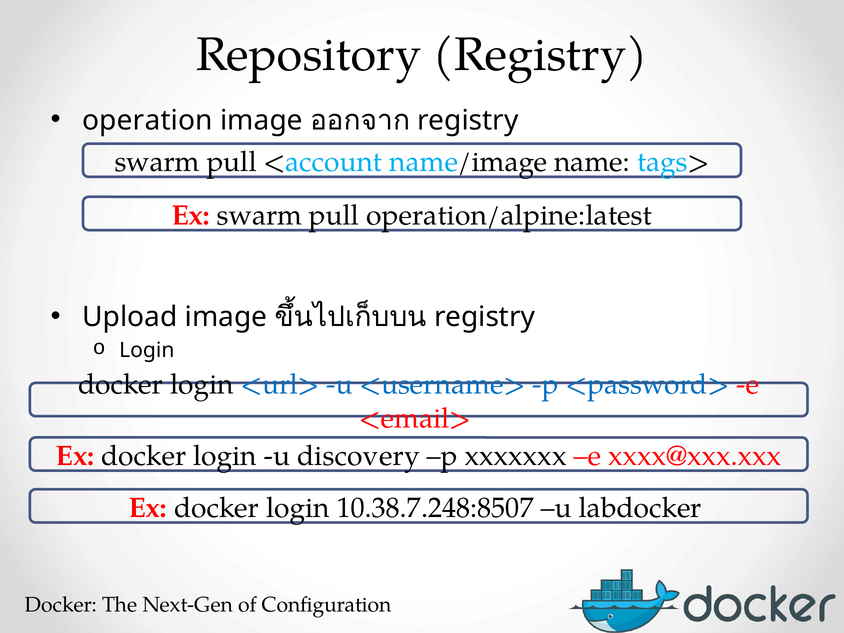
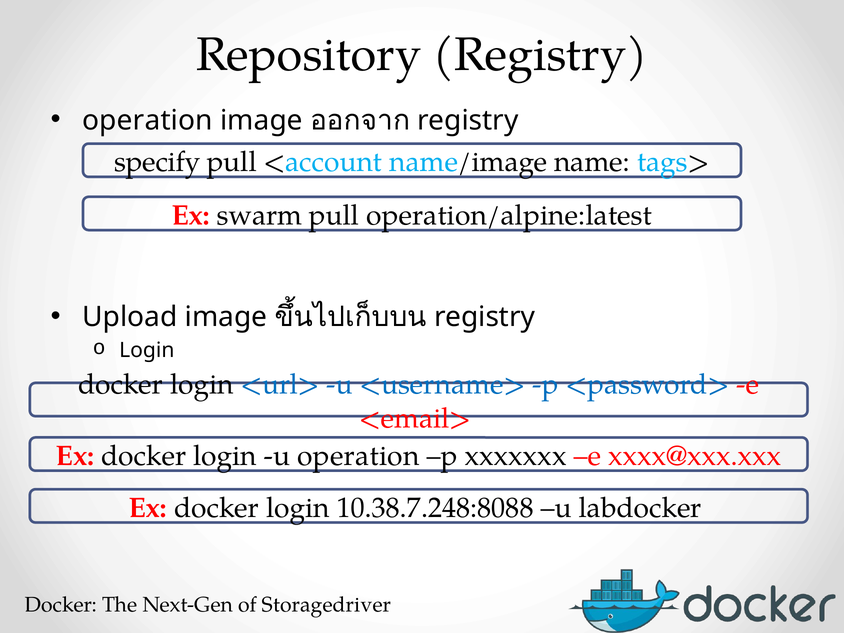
swarm: swarm -> specify (157, 162)
u discovery: discovery -> operation (358, 456)
10.38.7.248:8507: 10.38.7.248:8507 -> 10.38.7.248:8088 (435, 508)
Configuration: Configuration -> Storagedriver (327, 605)
